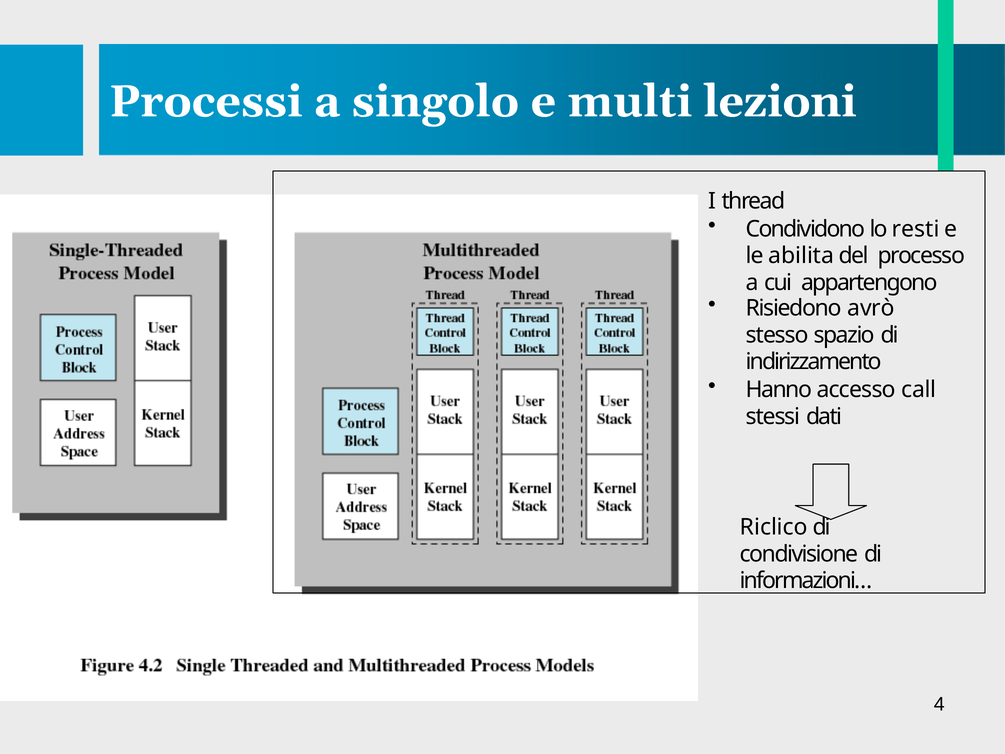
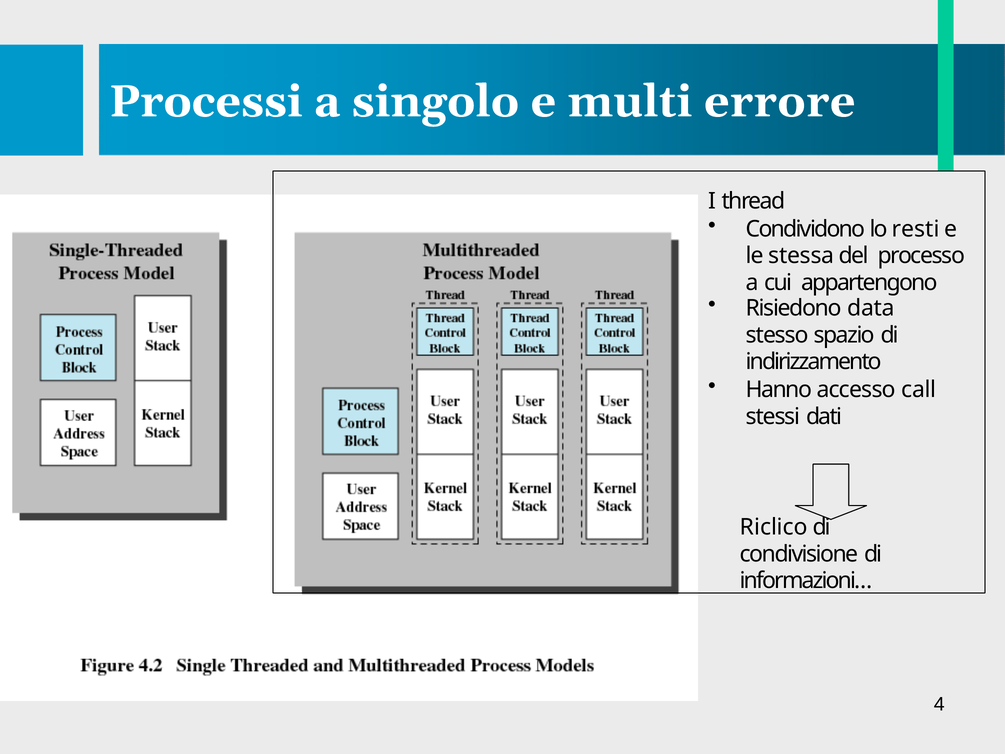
lezioni: lezioni -> errore (780, 102)
abilita: abilita -> stessa (801, 256)
avrò: avrò -> data (871, 308)
